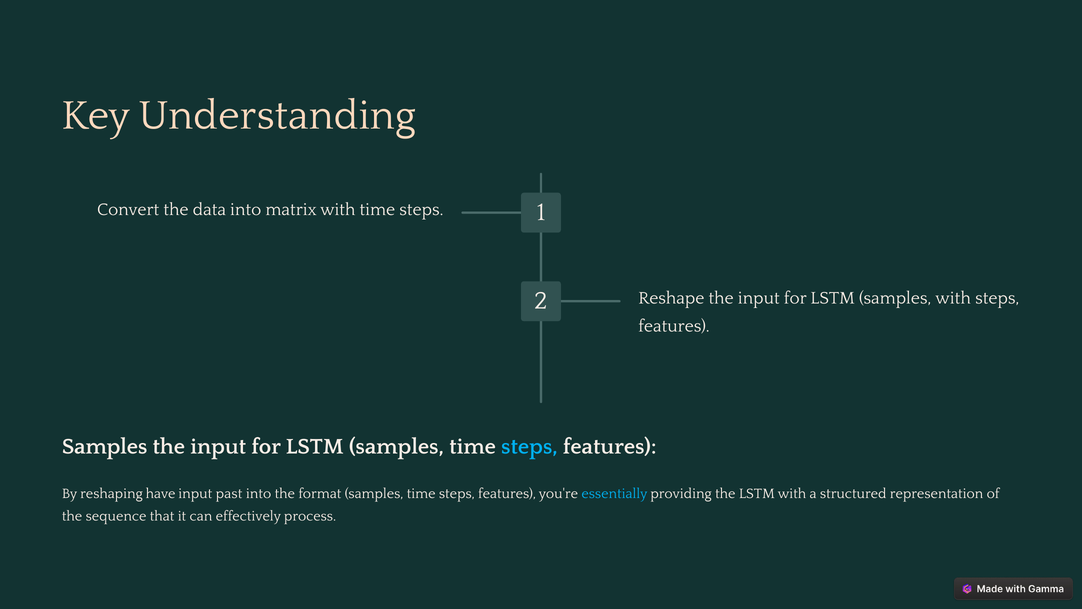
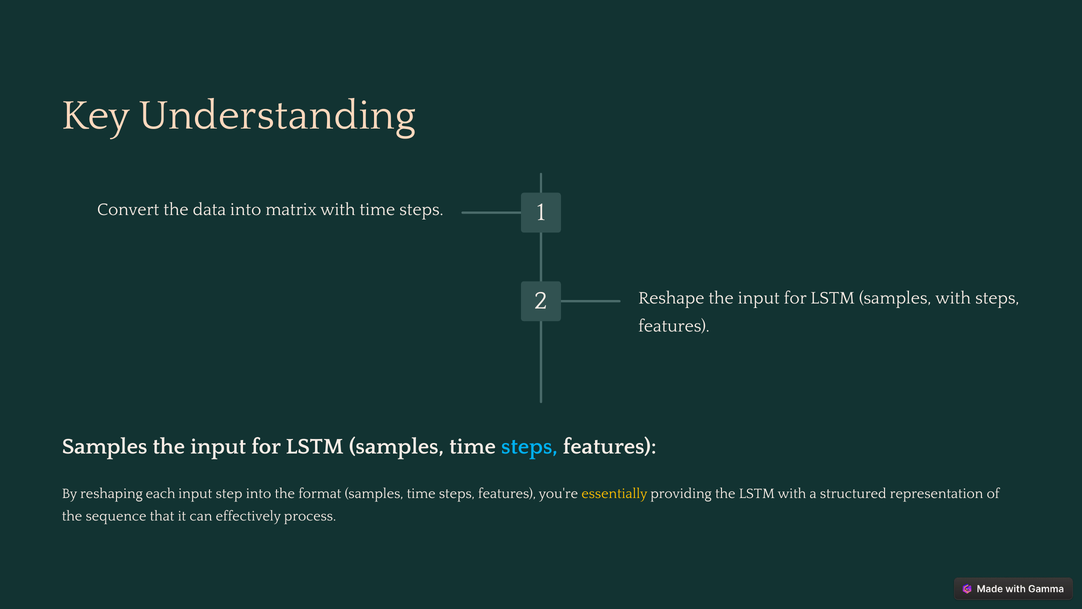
have: have -> each (161, 493)
past: past -> step (229, 493)
essentially colour: light blue -> yellow (614, 493)
